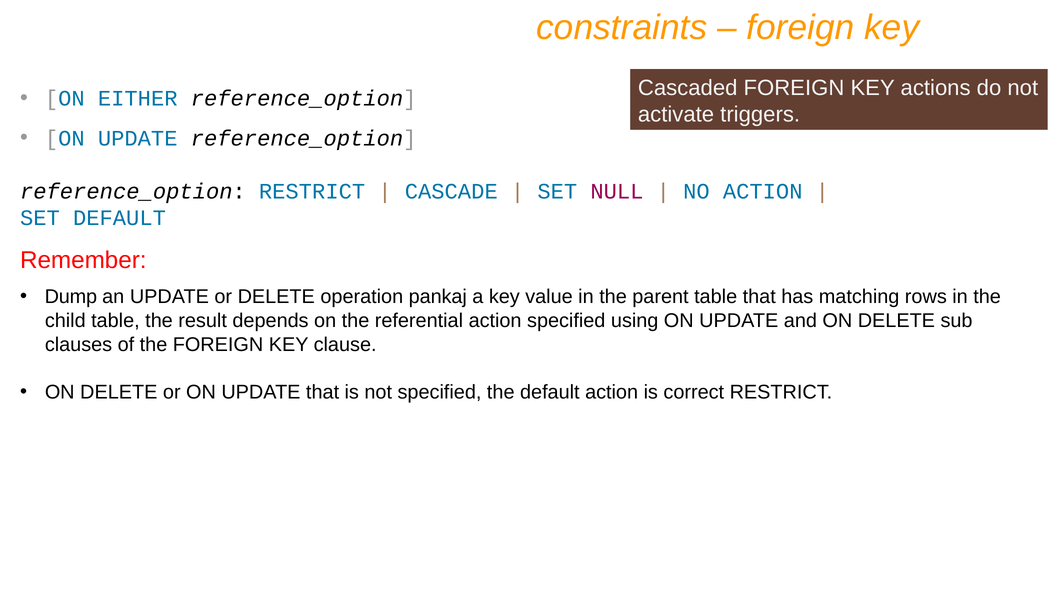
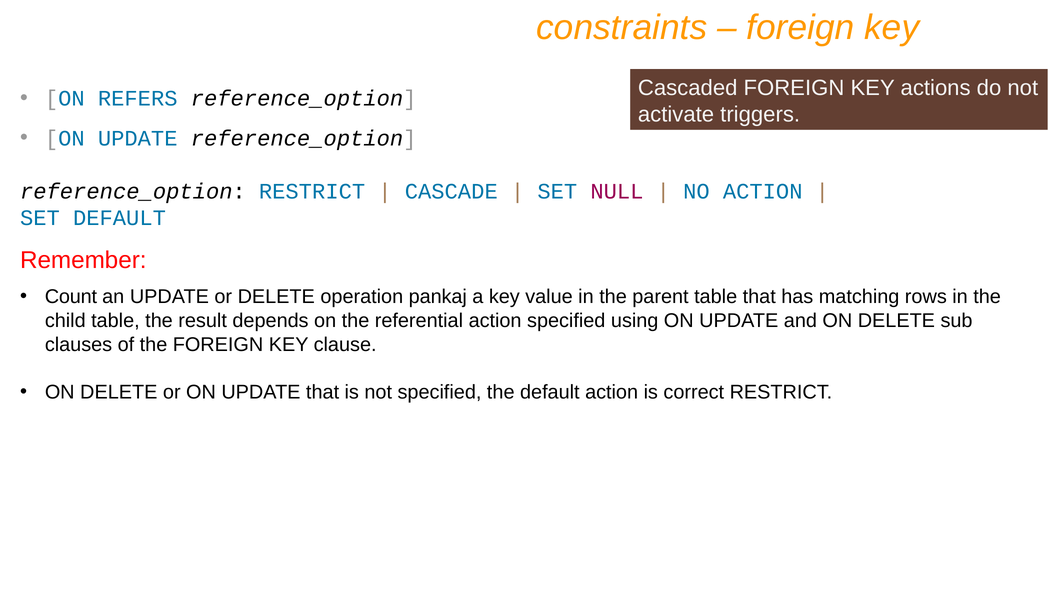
EITHER: EITHER -> REFERS (138, 99)
Dump: Dump -> Count (71, 297)
